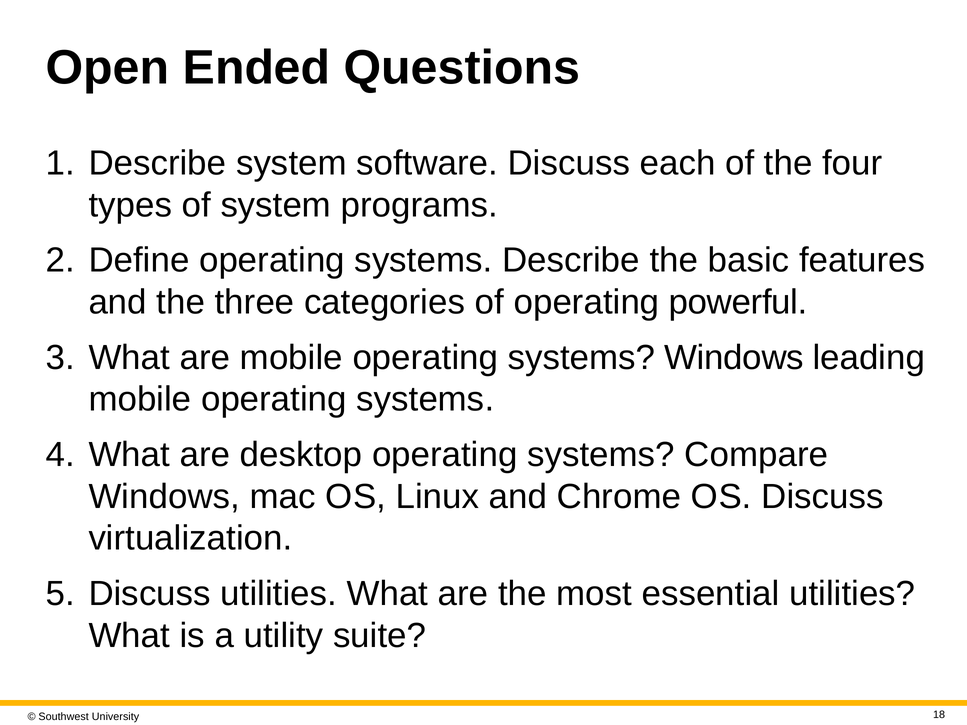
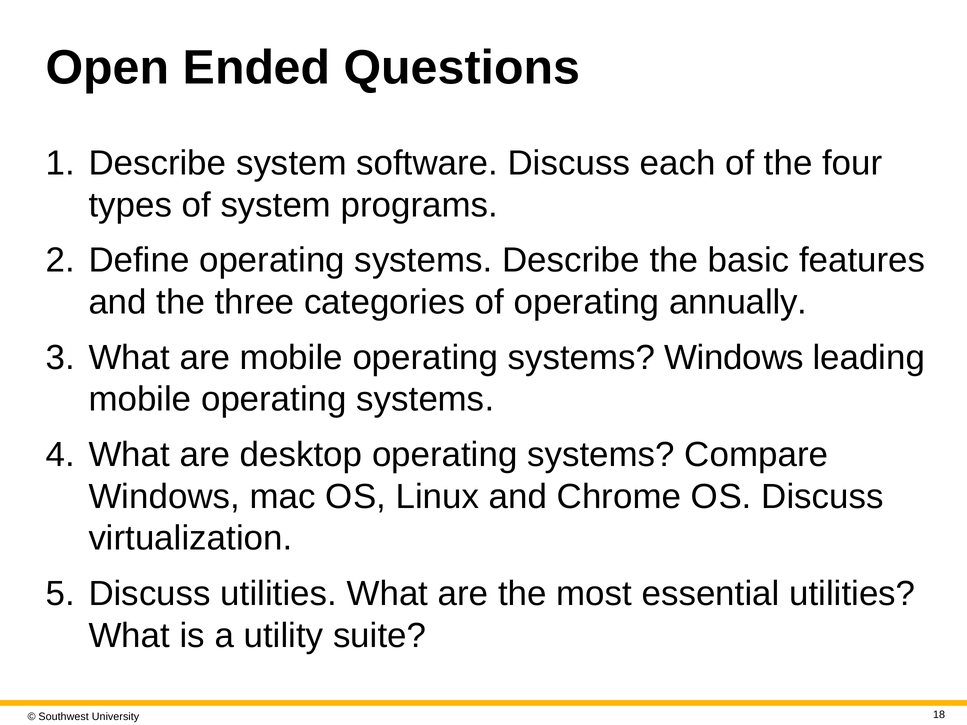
powerful: powerful -> annually (738, 302)
